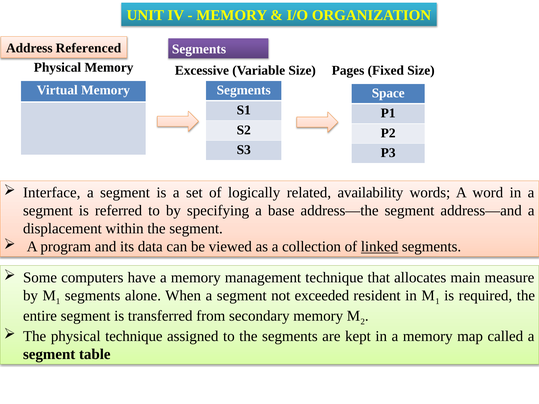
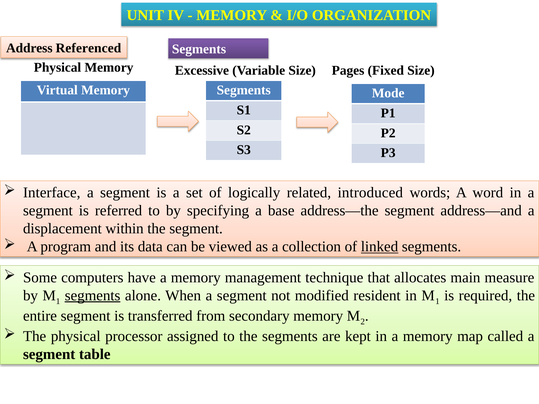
Space: Space -> Mode (388, 93)
availability: availability -> introduced (370, 193)
segments underline: none -> present (93, 296)
exceeded: exceeded -> modified (322, 296)
physical technique: technique -> processor (134, 337)
